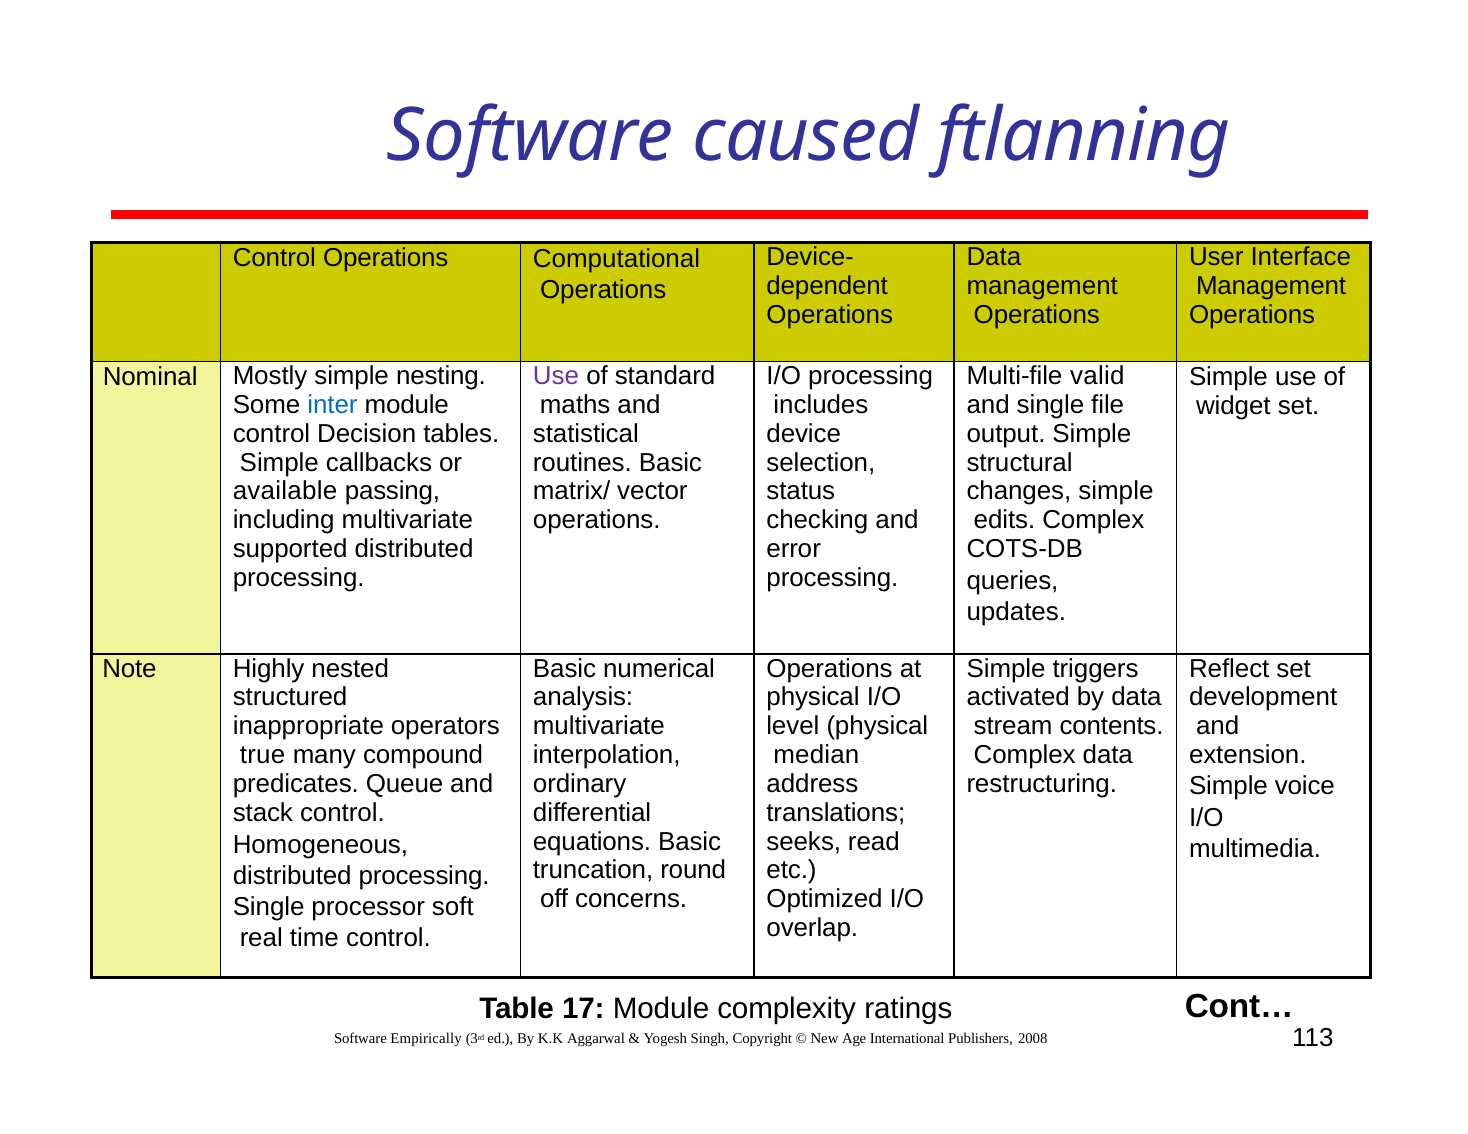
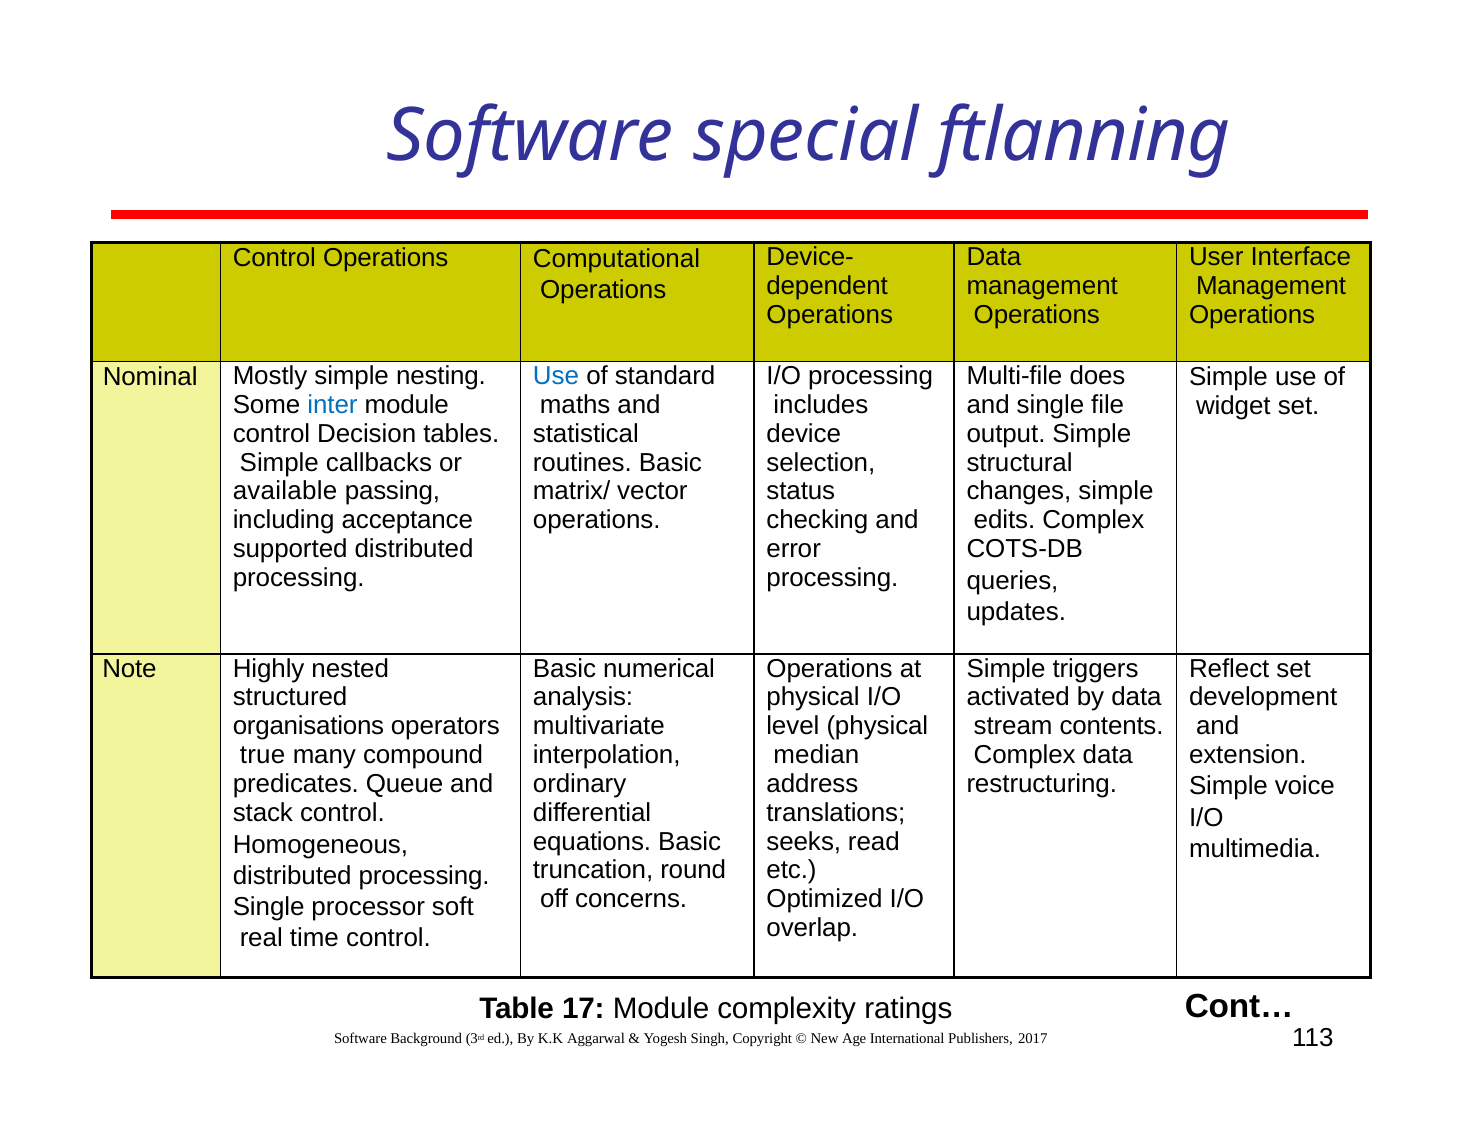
caused: caused -> special (806, 136)
Use colour: purple -> blue (556, 376)
valid: valid -> does (1097, 376)
including multivariate: multivariate -> acceptance (407, 520)
inappropriate: inappropriate -> organisations (308, 726)
Empirically: Empirically -> Background (426, 1039)
2008: 2008 -> 2017 (1033, 1039)
